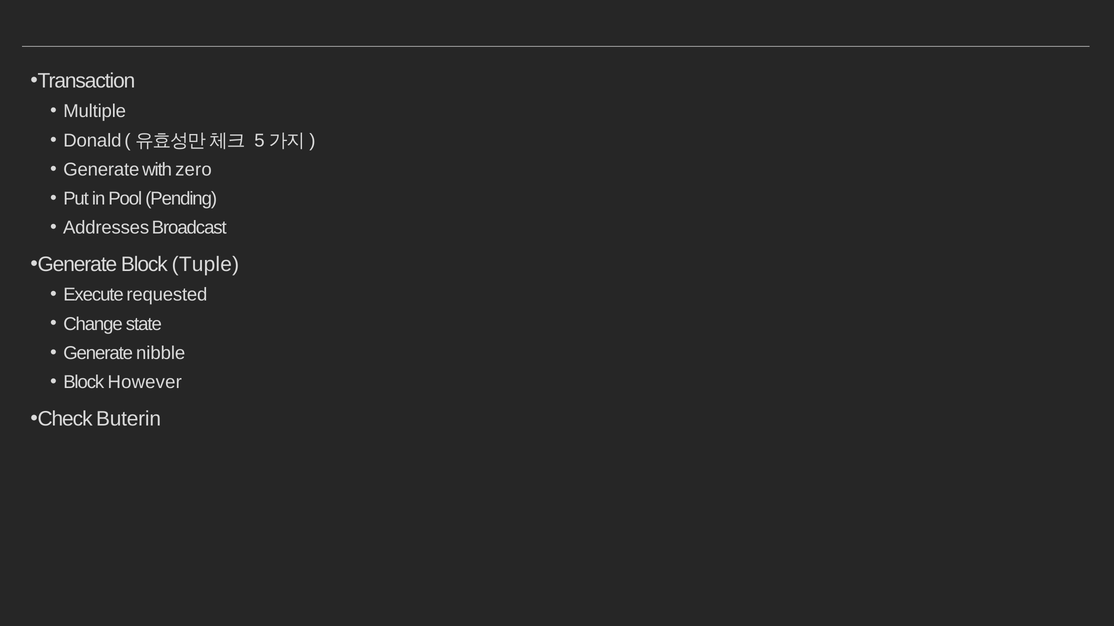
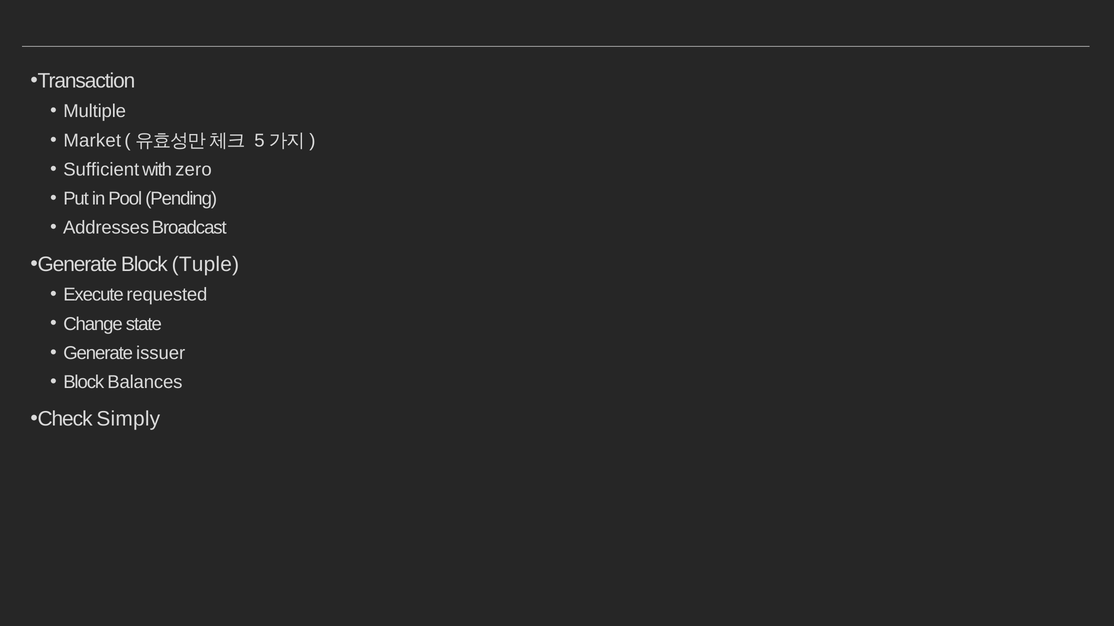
Donald: Donald -> Market (92, 141)
Generate: Generate -> Sufficient (101, 170)
nibble: nibble -> issuer (161, 353)
However: However -> Balances (145, 383)
Buterin: Buterin -> Simply (128, 419)
